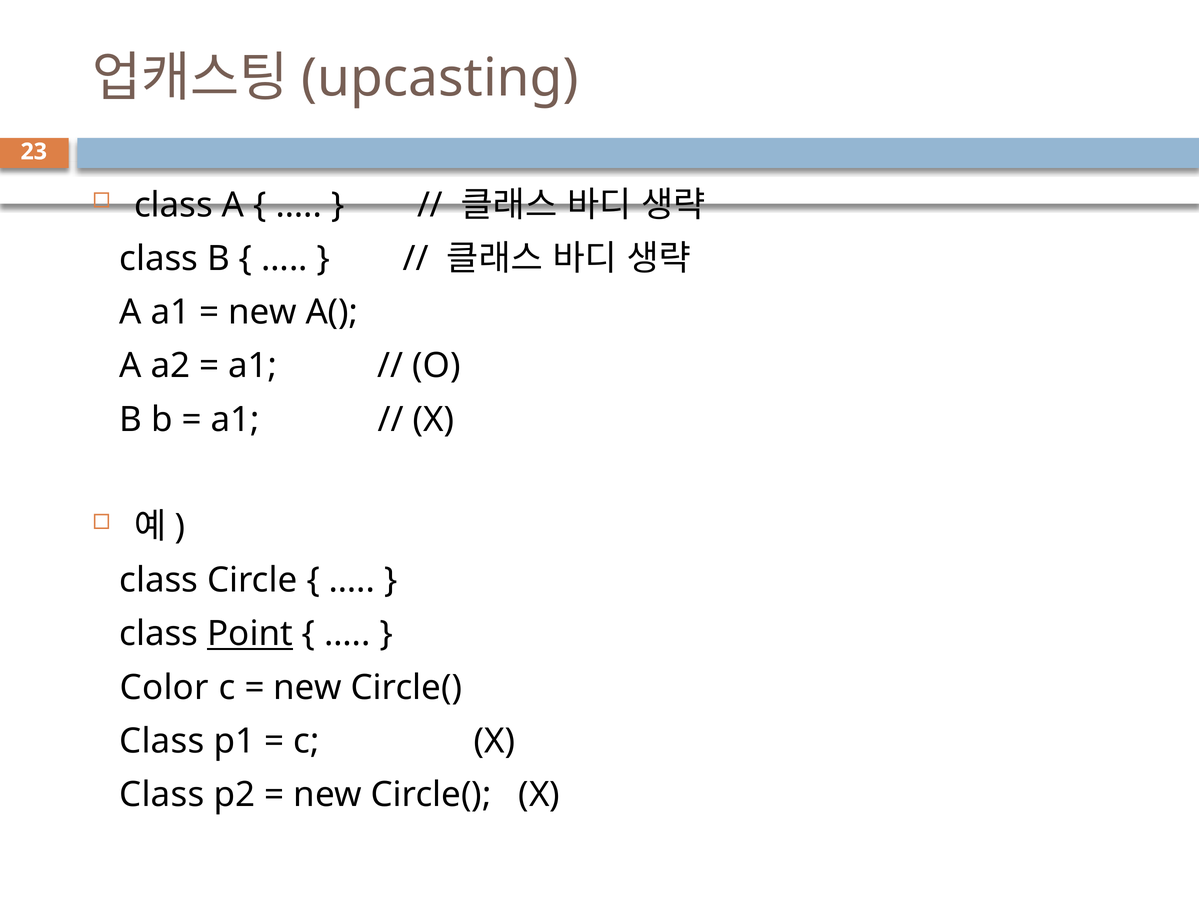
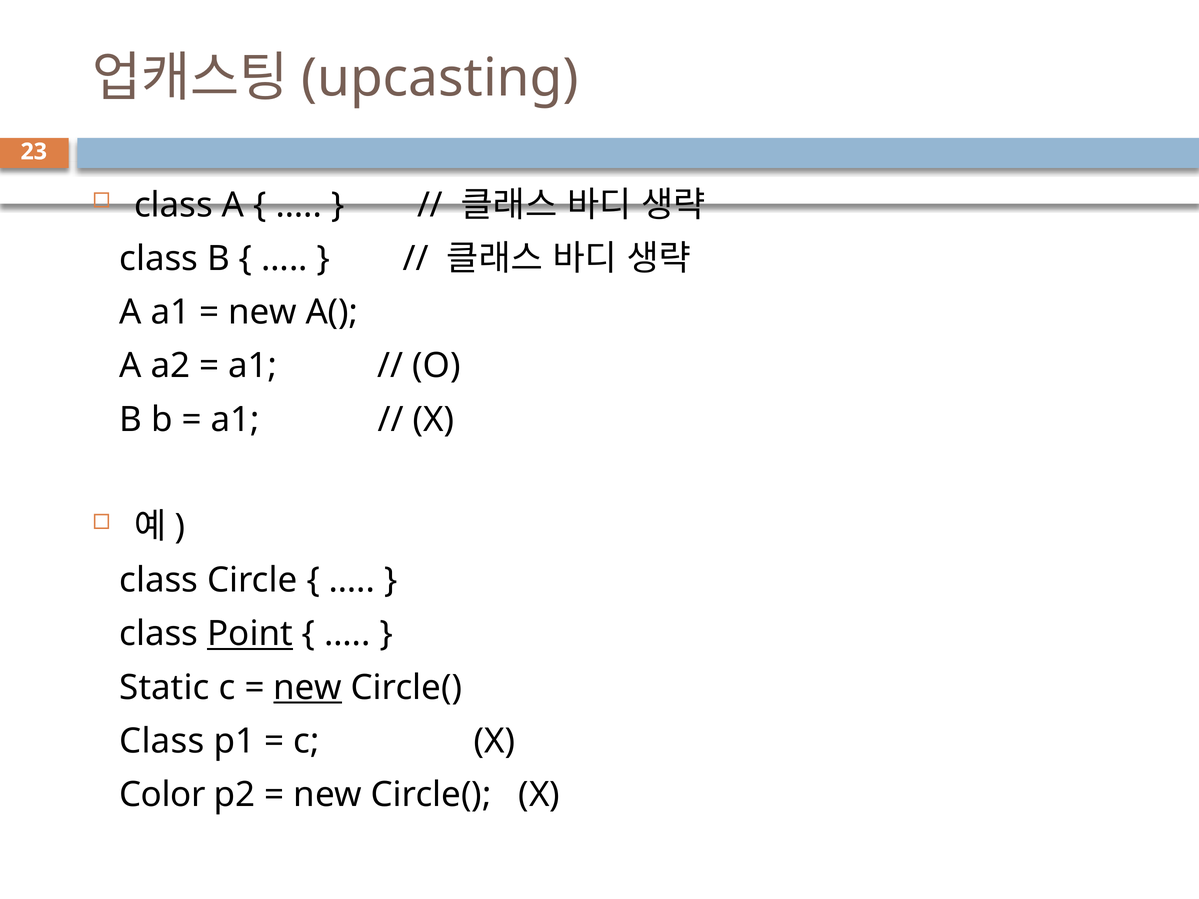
Color: Color -> Static (164, 688)
new underline: none -> present (308, 688)
Class: Class -> Color (162, 795)
